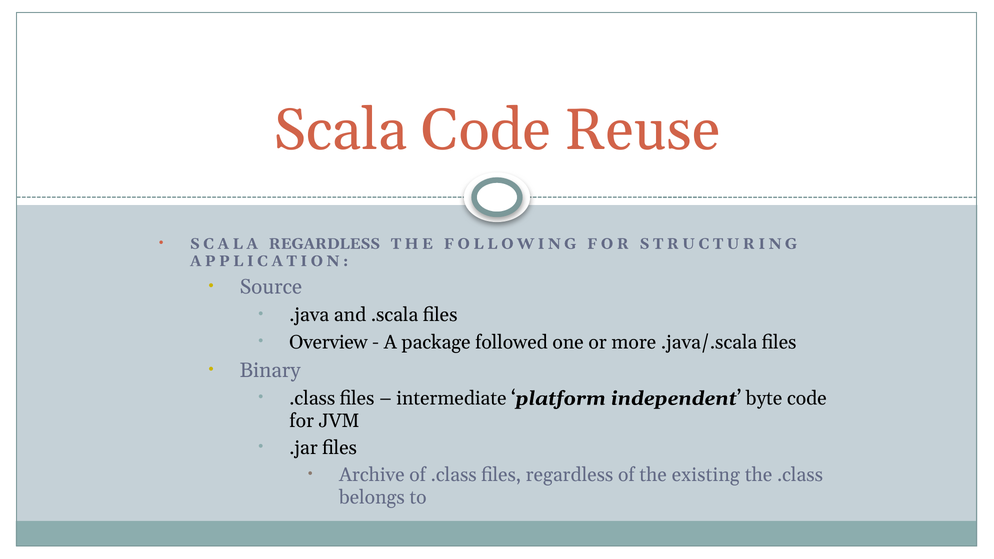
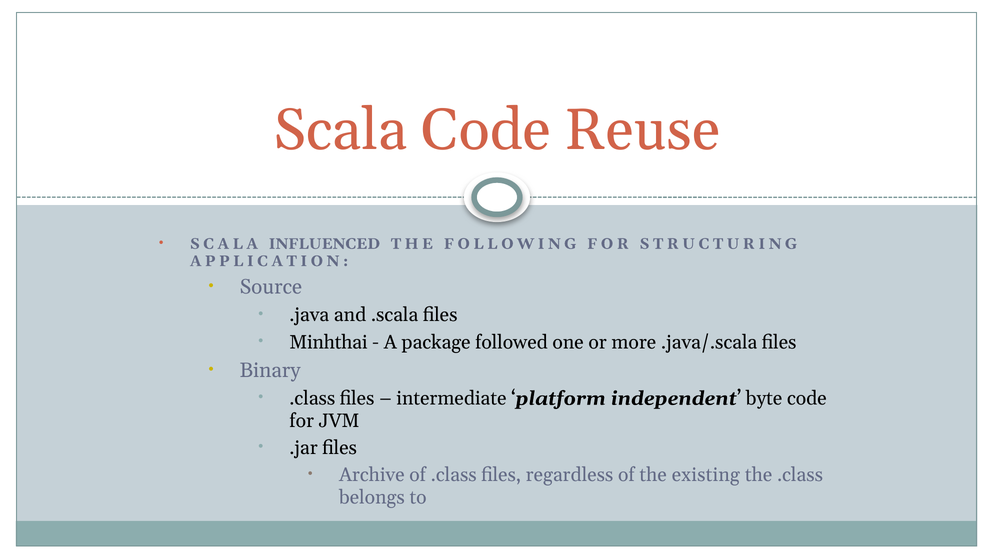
SCALA REGARDLESS: REGARDLESS -> INFLUENCED (324, 244)
Overview: Overview -> Minhthai (328, 342)
